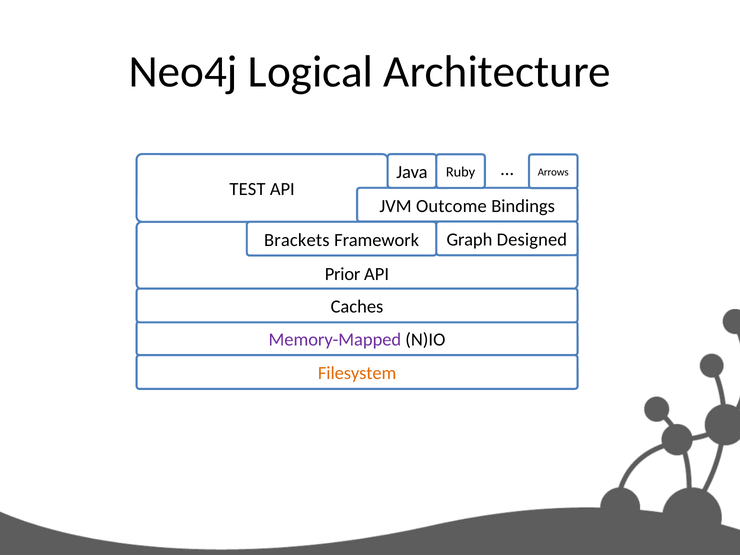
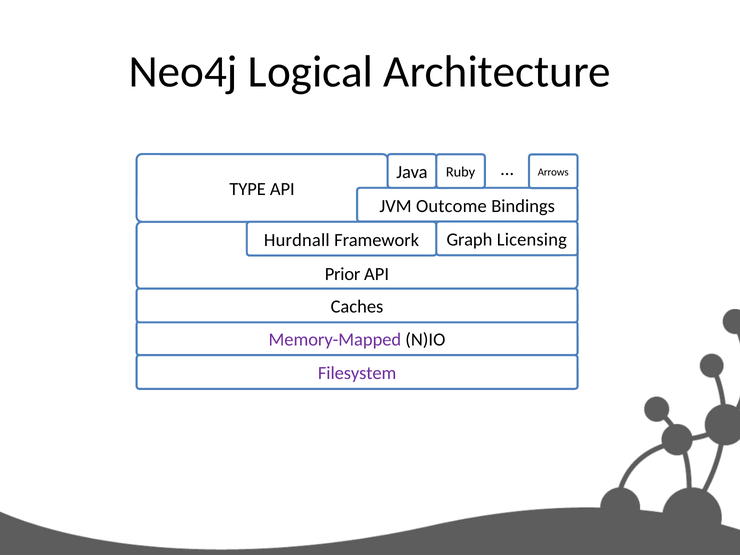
TEST: TEST -> TYPE (248, 189)
Brackets: Brackets -> Hurdnall (297, 240)
Designed: Designed -> Licensing (532, 240)
Filesystem colour: orange -> purple (357, 373)
